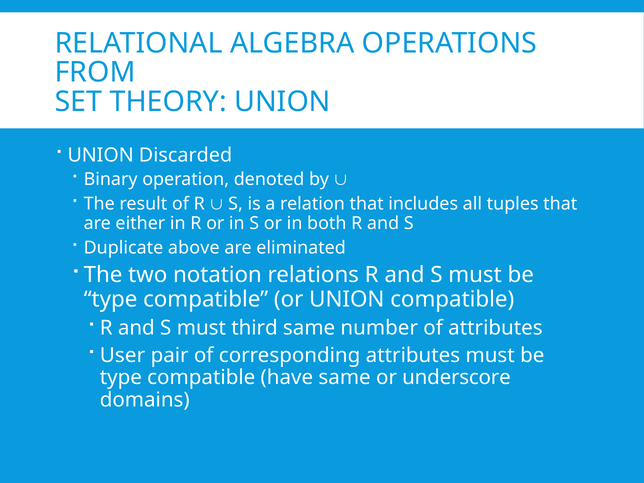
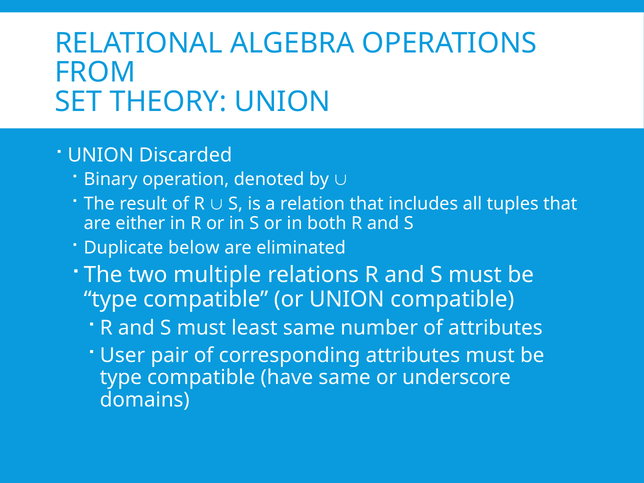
above: above -> below (194, 248)
notation: notation -> multiple (217, 275)
third: third -> least (254, 328)
